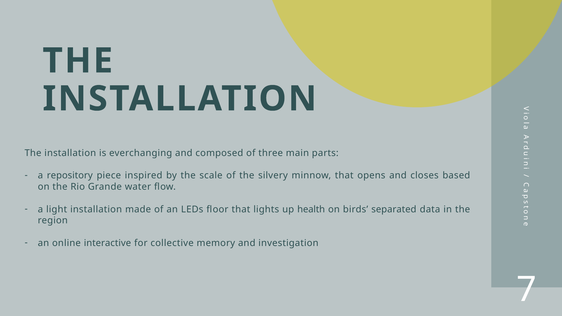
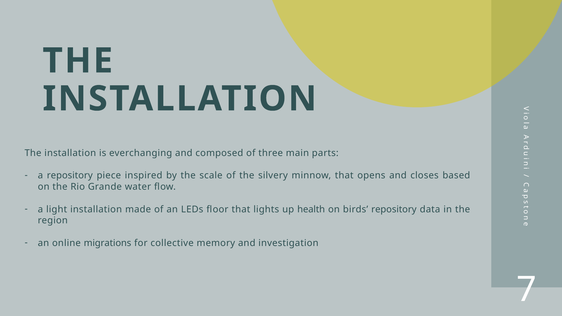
birds separated: separated -> repository (394, 209)
interactive: interactive -> migrations (108, 243)
